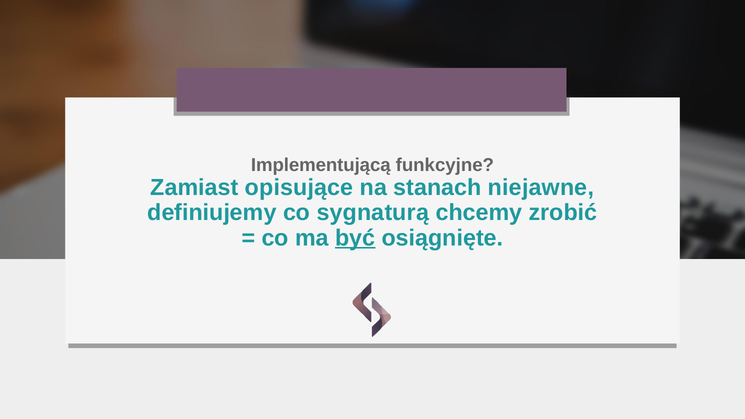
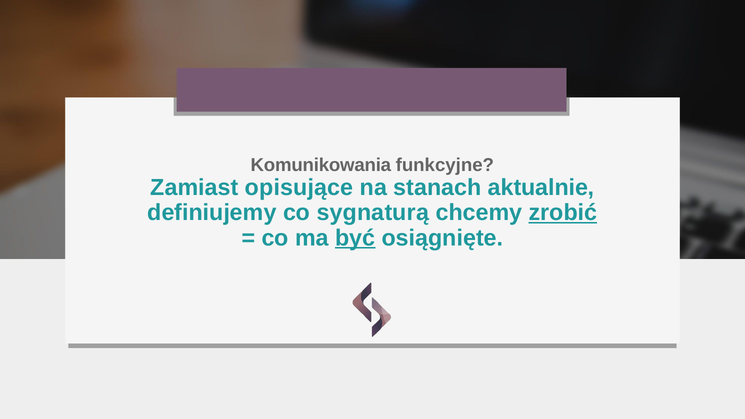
Implementującą: Implementującą -> Komunikowania (321, 165)
niejawne: niejawne -> aktualnie (541, 188)
zrobić underline: none -> present (563, 213)
